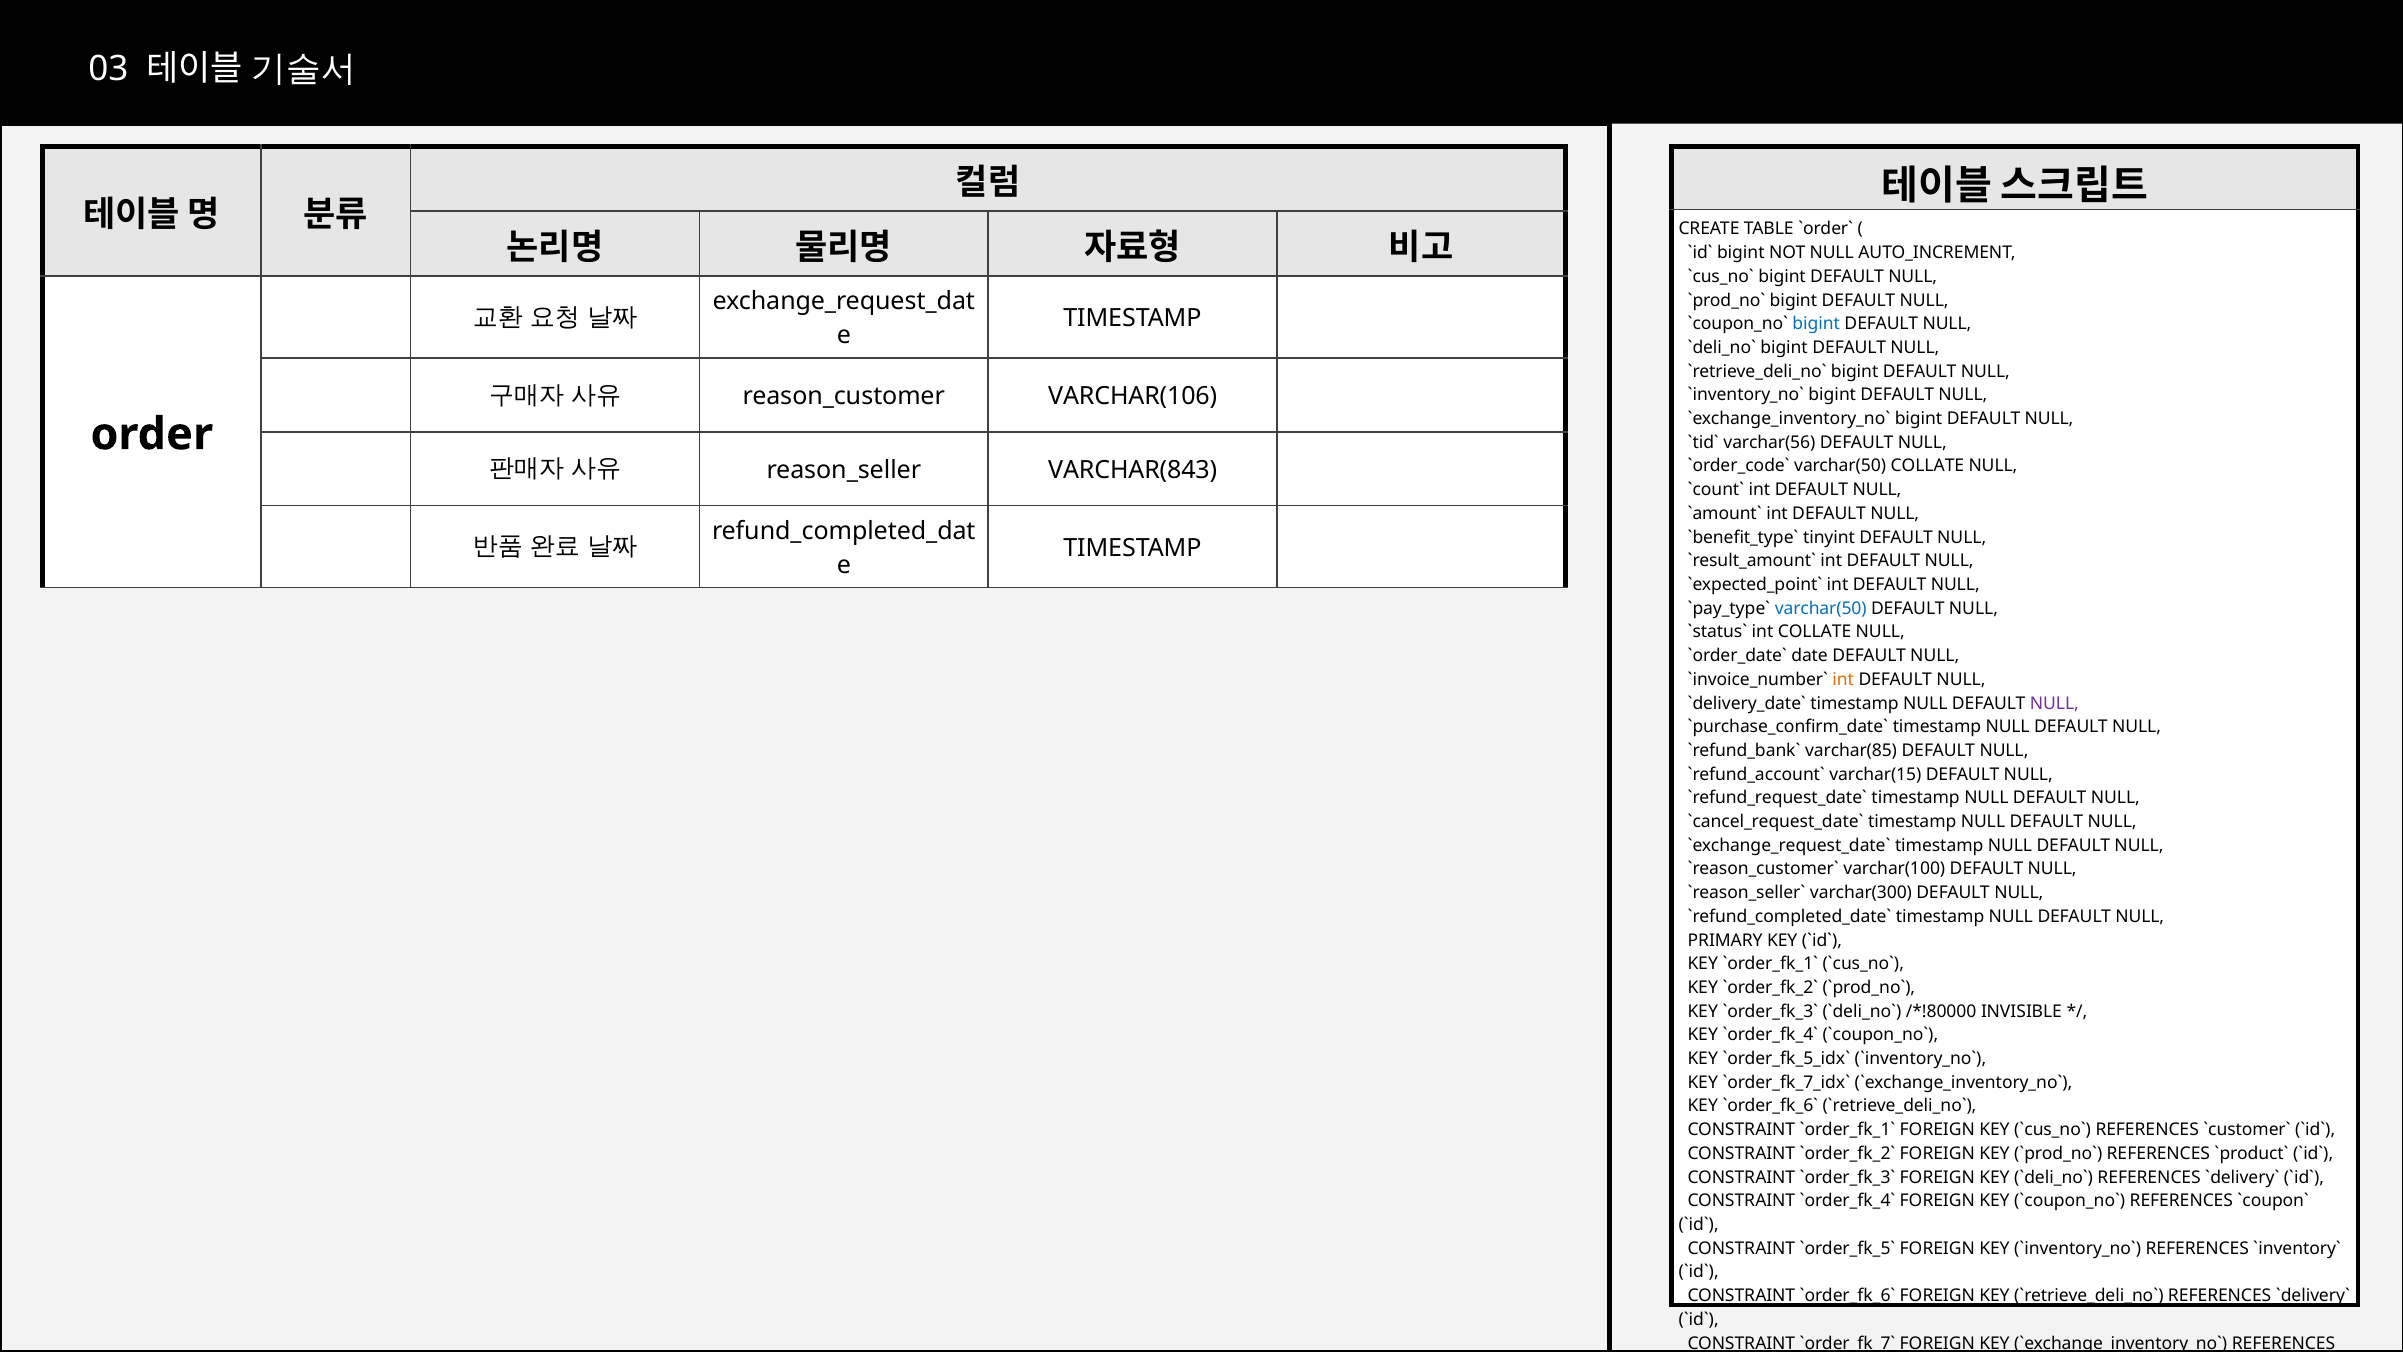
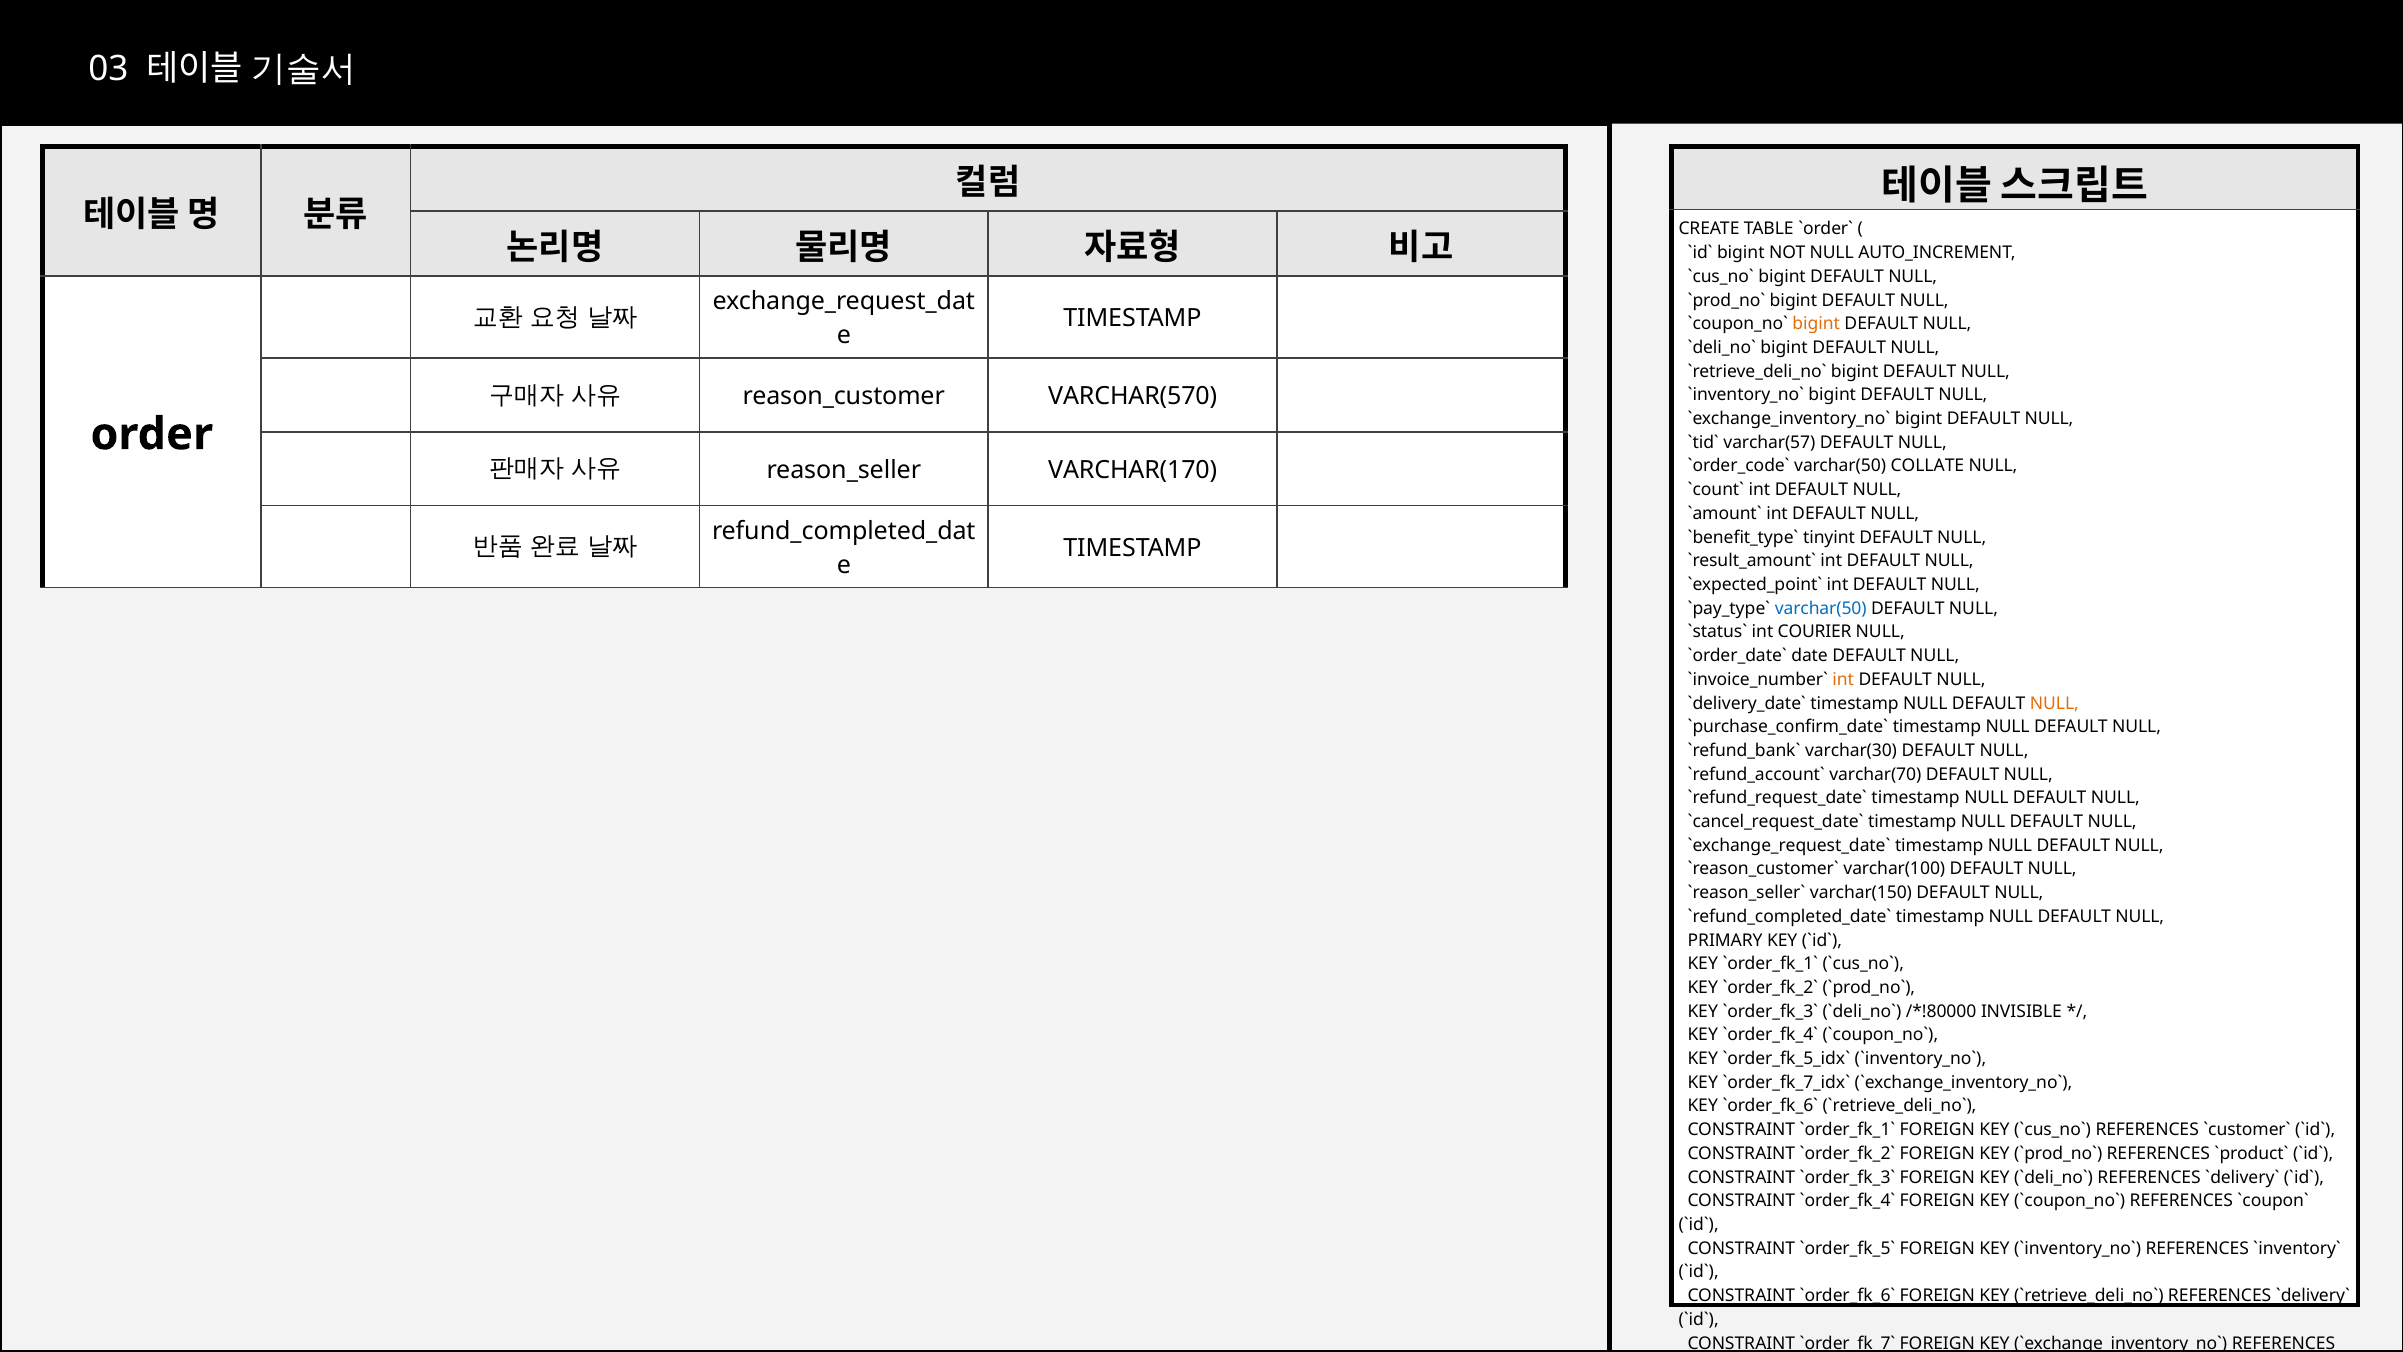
bigint colour: blue -> orange (1816, 324)
VARCHAR(106: VARCHAR(106 -> VARCHAR(570 (1133, 396)
varchar(56: varchar(56 -> varchar(57 (1769, 442)
VARCHAR(843: VARCHAR(843 -> VARCHAR(170 (1133, 470)
int COLLATE: COLLATE -> COURIER (1815, 632)
NULL colour: purple -> orange (2054, 703)
varchar(85: varchar(85 -> varchar(30 (1851, 750)
varchar(15: varchar(15 -> varchar(70 (1875, 774)
varchar(300: varchar(300 -> varchar(150 (1861, 893)
